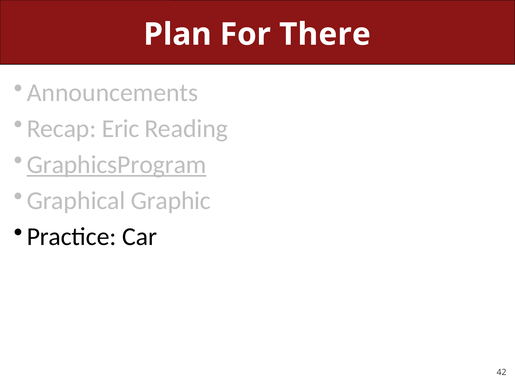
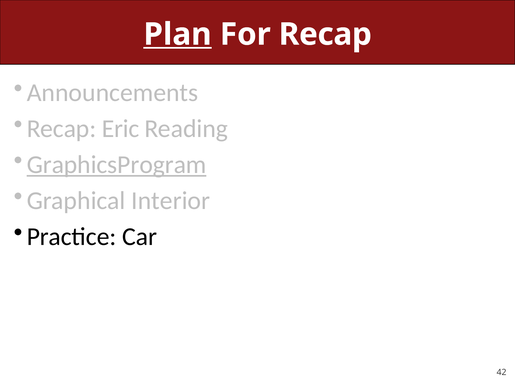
Plan underline: none -> present (178, 34)
For There: There -> Recap (325, 34)
Graphic: Graphic -> Interior (171, 201)
